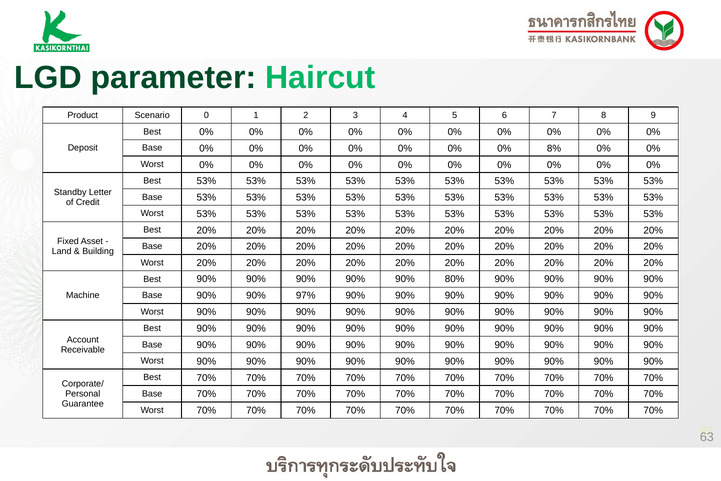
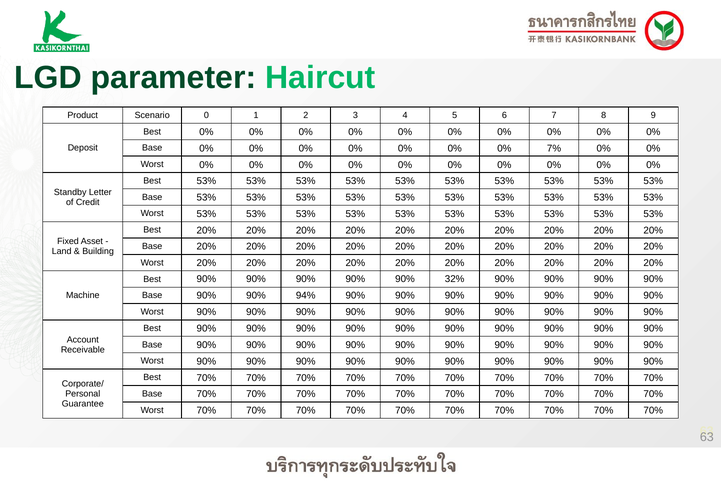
8%: 8% -> 7% (554, 148)
80%: 80% -> 32% (455, 279)
97%: 97% -> 94% (306, 295)
